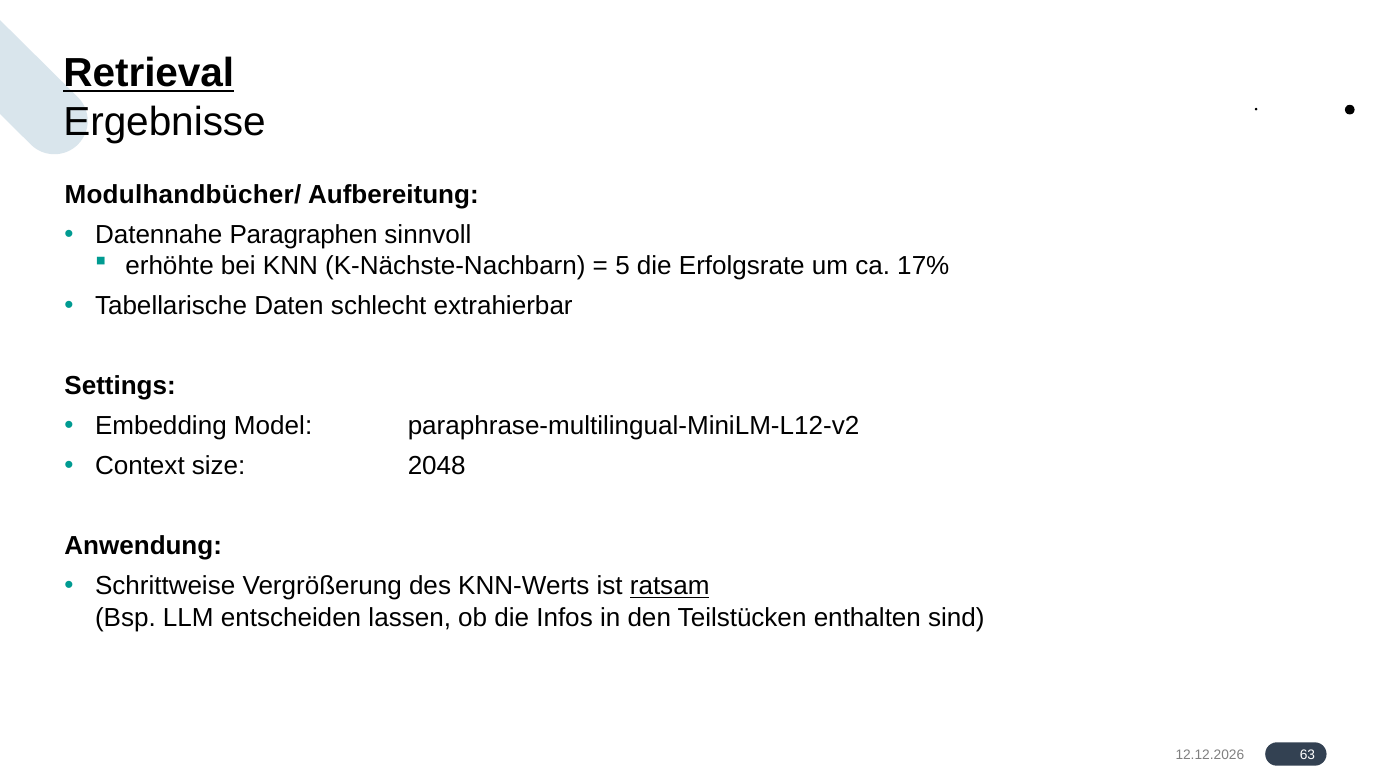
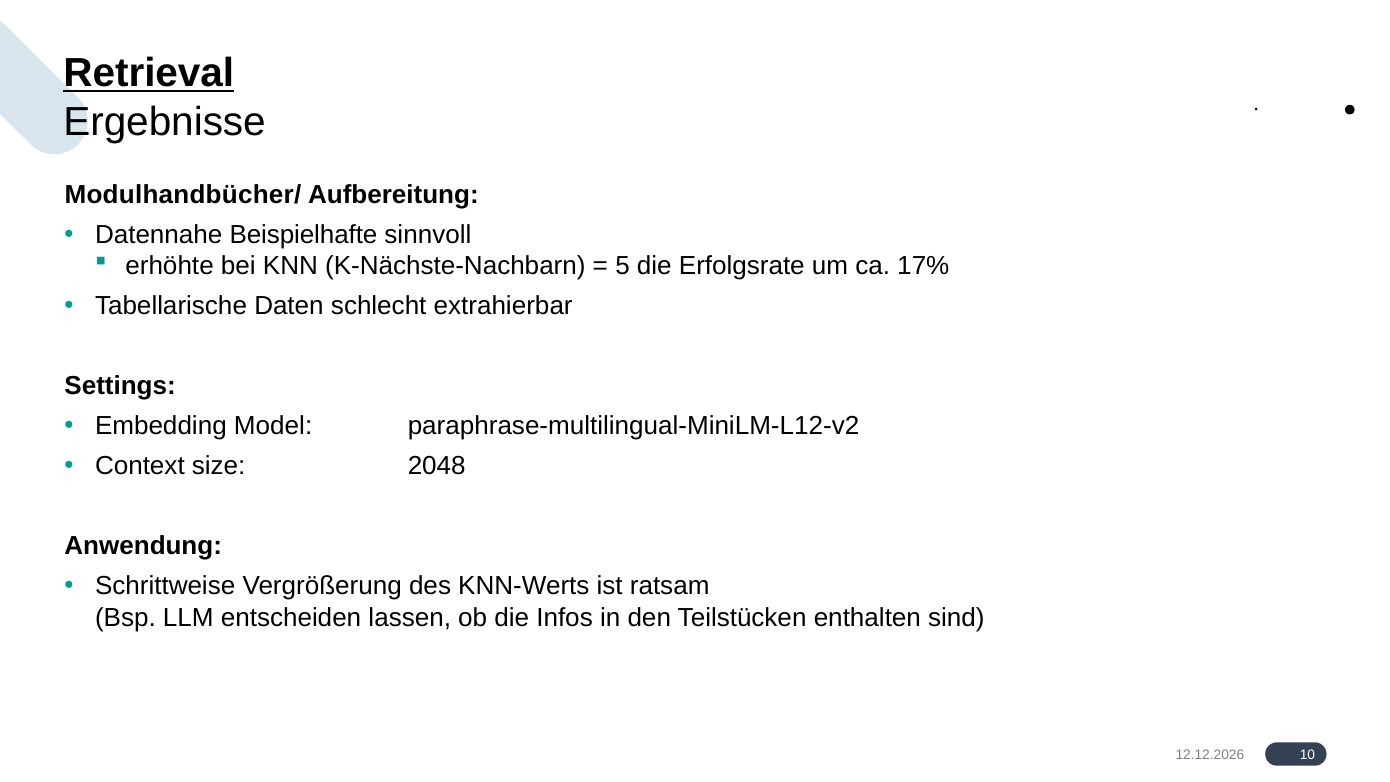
Paragraphen: Paragraphen -> Beispielhafte (303, 235)
ratsam underline: present -> none (670, 586)
63: 63 -> 10 (1307, 755)
